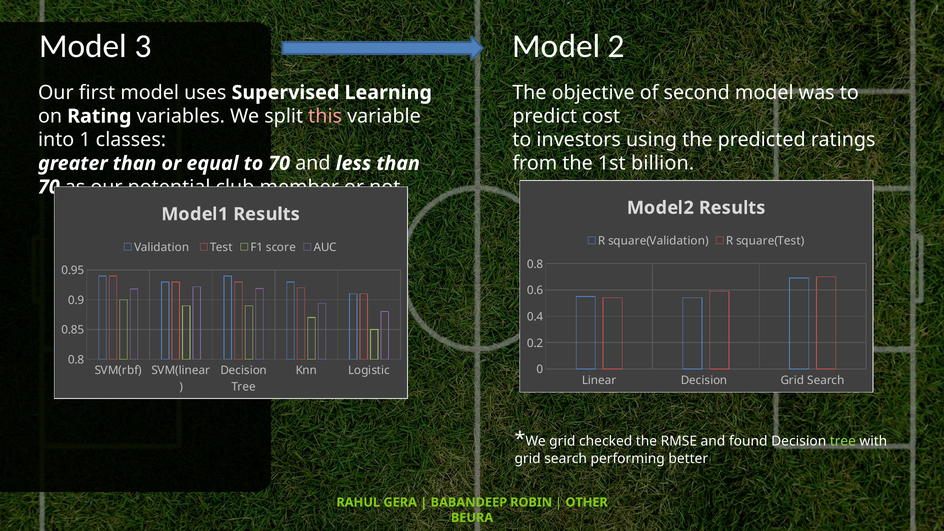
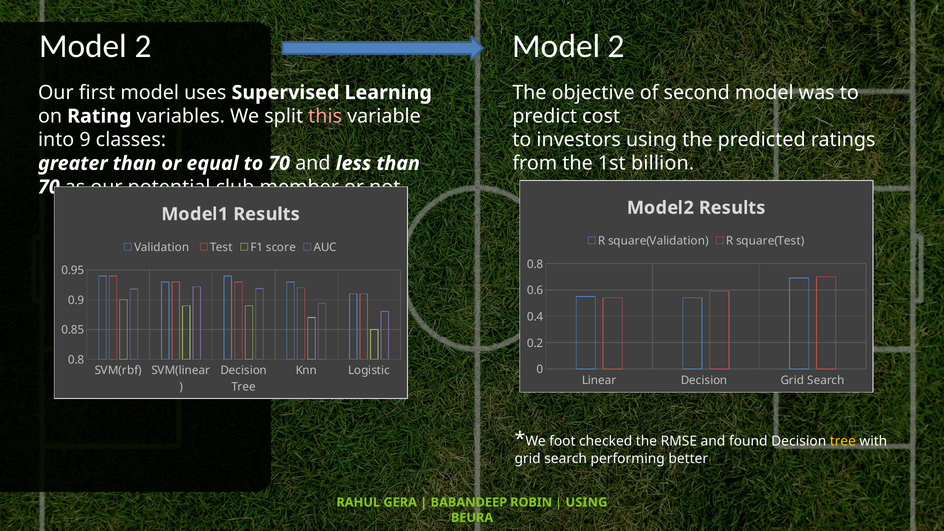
3: 3 -> 2 (143, 46)
1: 1 -> 9 (85, 140)
We grid: grid -> foot (562, 441)
tree colour: light green -> yellow (843, 441)
OTHER: OTHER -> USING (586, 502)
